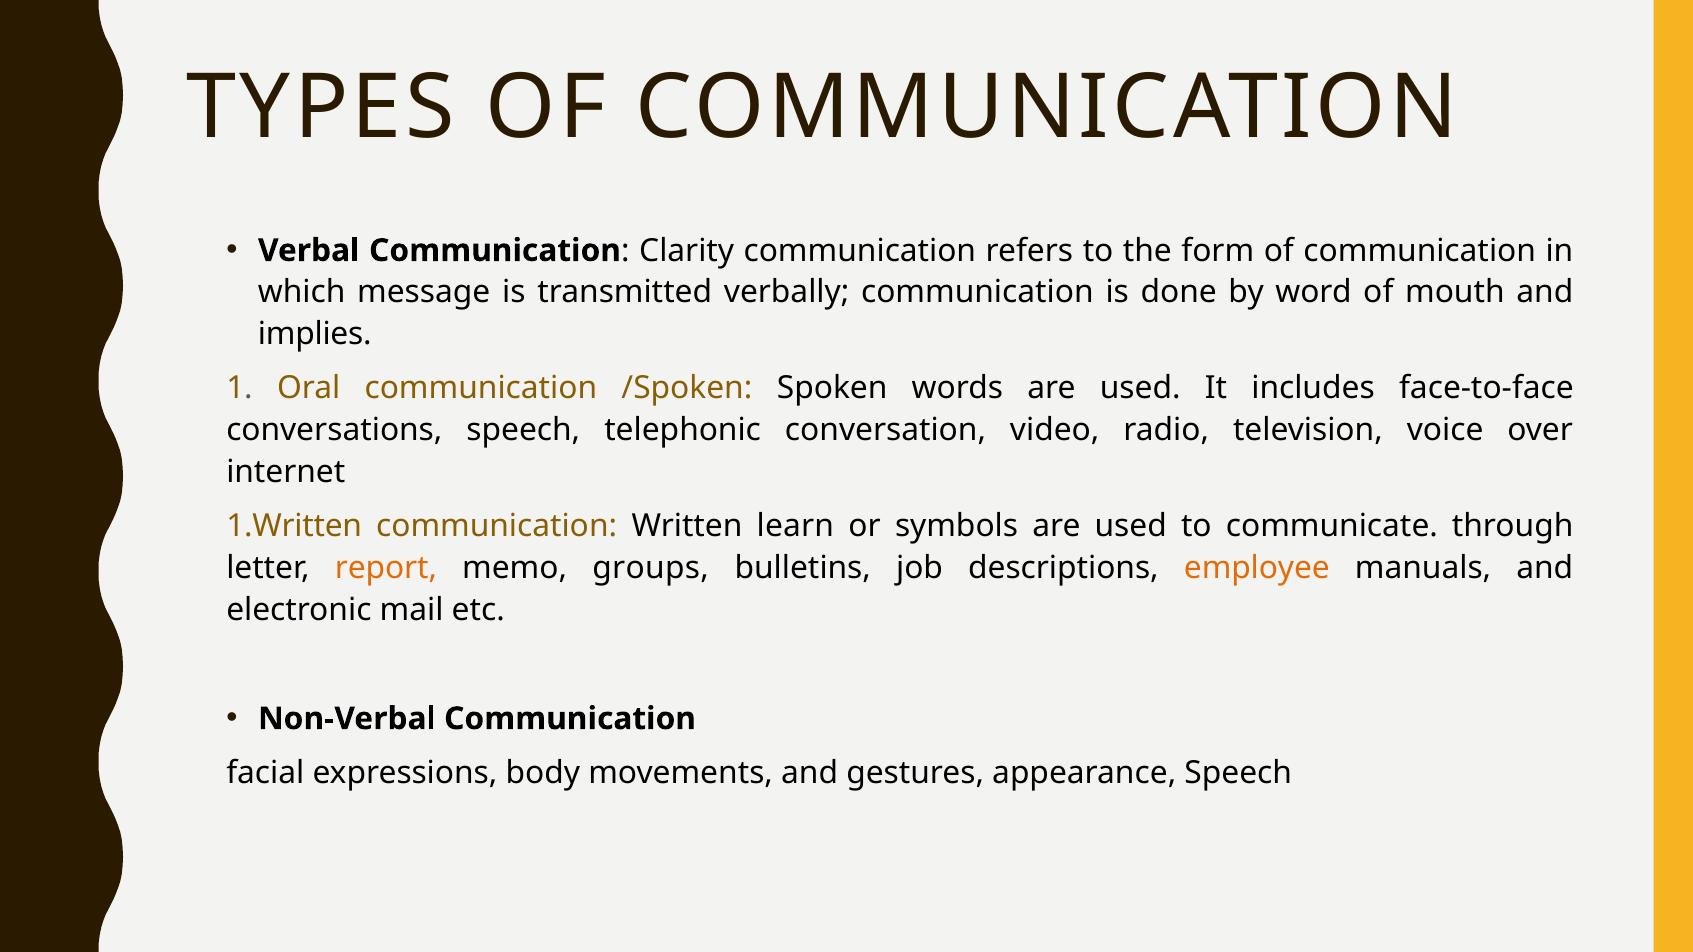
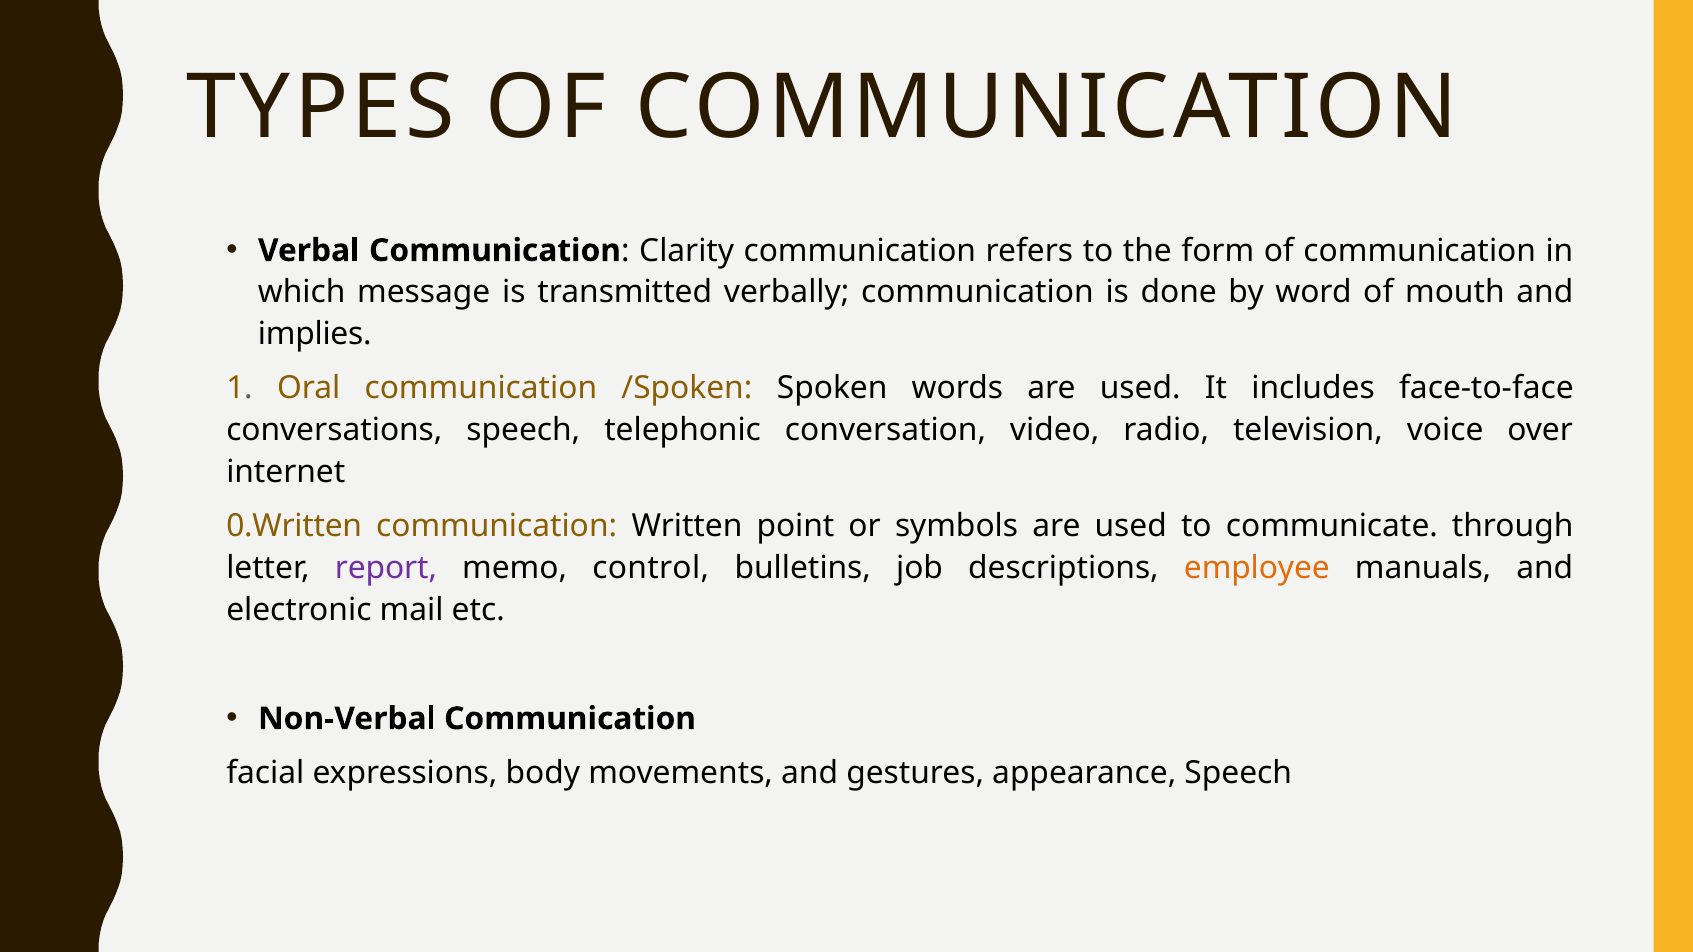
1.Written: 1.Written -> 0.Written (294, 527)
learn: learn -> point (796, 527)
report colour: orange -> purple (386, 569)
groups: groups -> control (651, 569)
